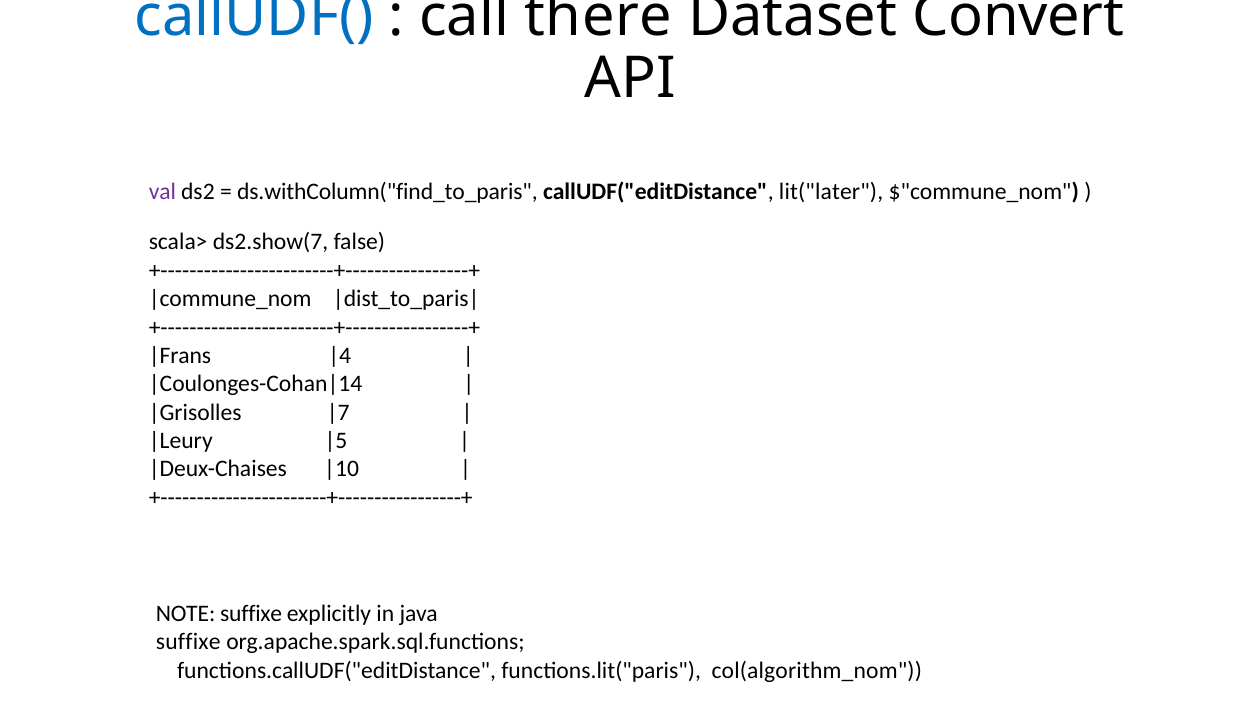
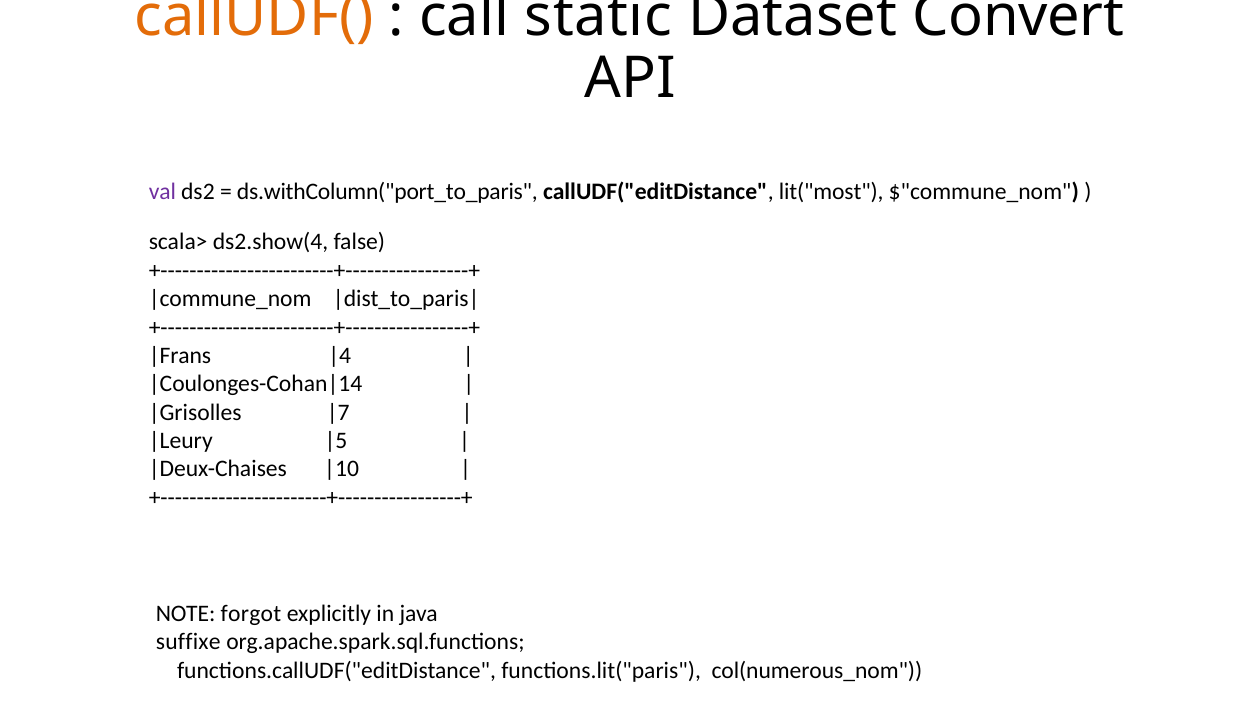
callUDF( colour: blue -> orange (254, 16)
there: there -> static (598, 16)
ds.withColumn("find_to_paris: ds.withColumn("find_to_paris -> ds.withColumn("port_to_paris (387, 192)
lit("later: lit("later -> lit("most (831, 192)
ds2.show(7: ds2.show(7 -> ds2.show(4 (271, 242)
NOTE suffixe: suffixe -> forgot (251, 613)
col(algorithm_nom: col(algorithm_nom -> col(numerous_nom (817, 670)
